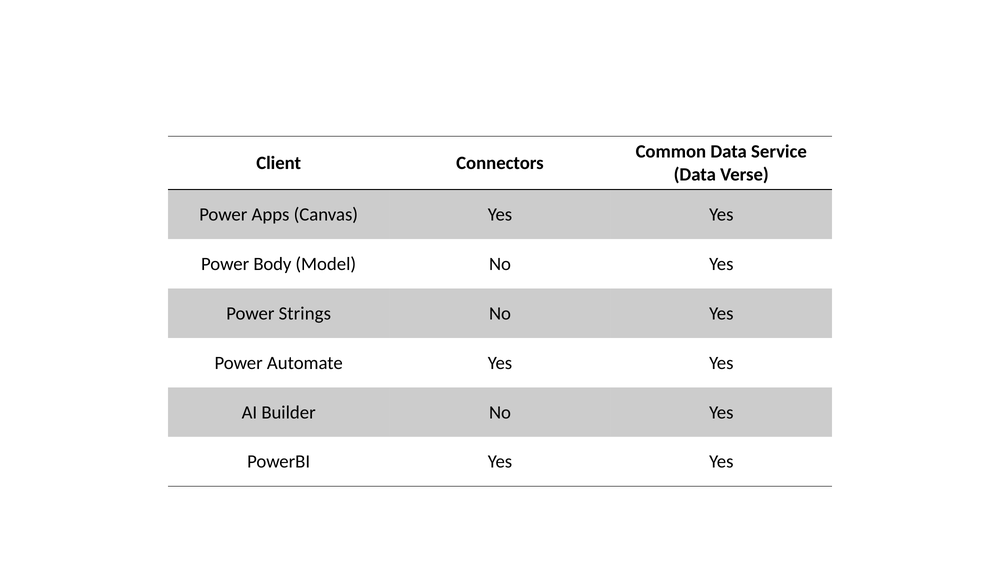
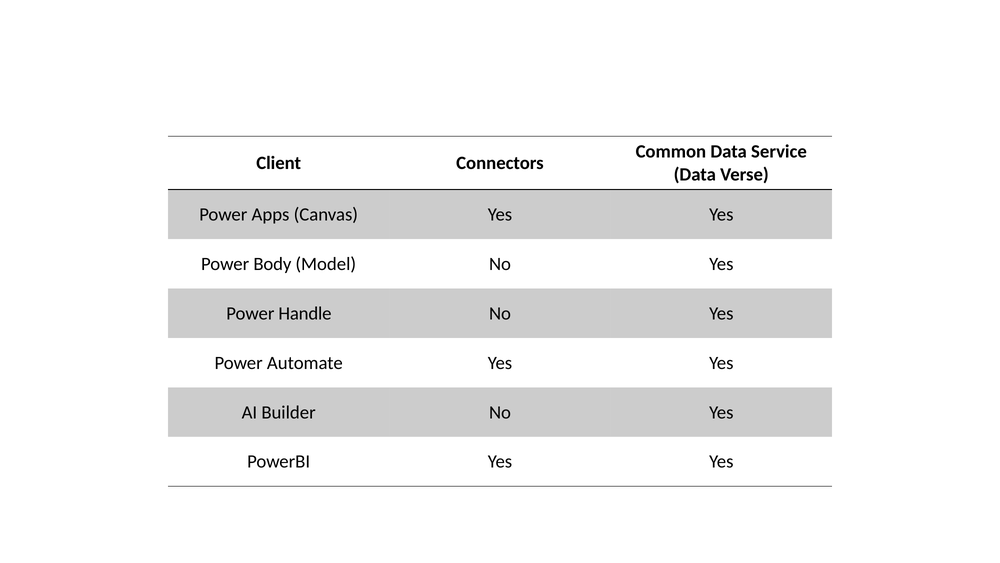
Strings: Strings -> Handle (305, 313)
